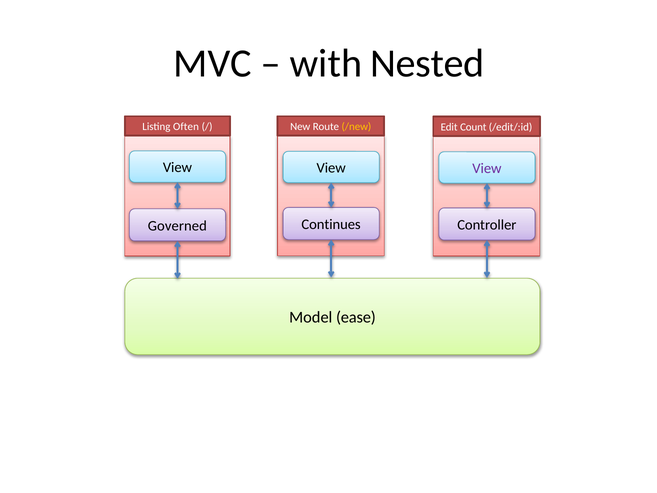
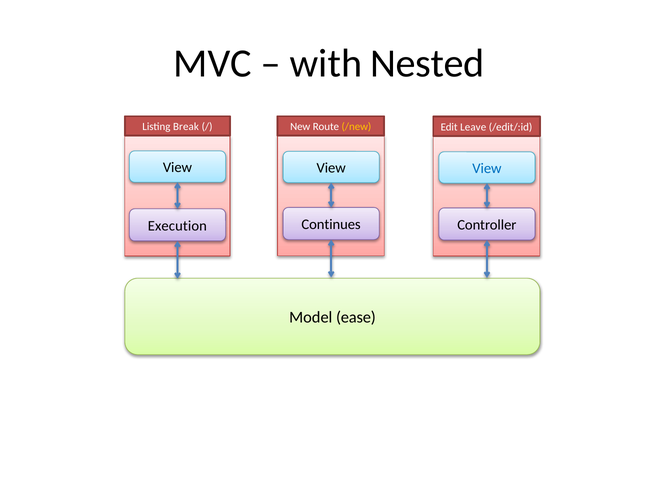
Often: Often -> Break (186, 127)
Count: Count -> Leave (473, 127)
View colour: purple -> blue (487, 168)
Governed: Governed -> Execution (177, 226)
